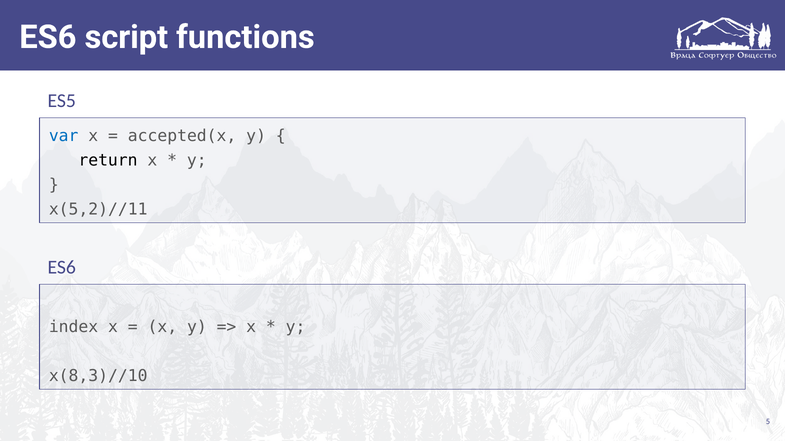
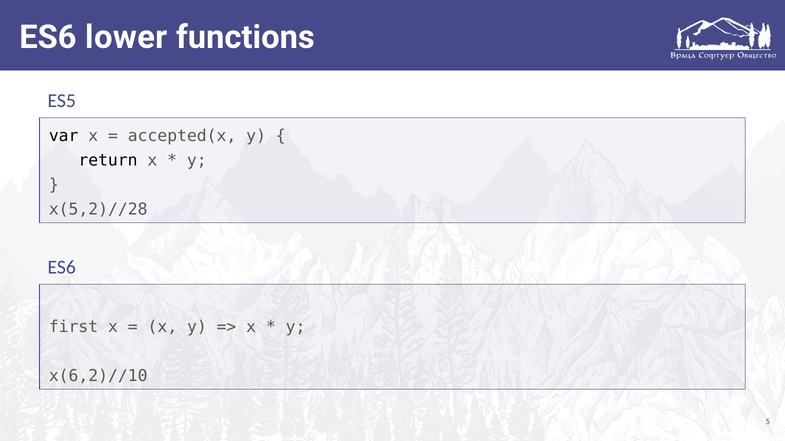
script: script -> lower (126, 37)
var colour: blue -> black (64, 136)
x(5,2)//11: x(5,2)//11 -> x(5,2)//28 (98, 209)
index: index -> first (74, 327)
x(8,3)//10: x(8,3)//10 -> x(6,2)//10 (98, 376)
